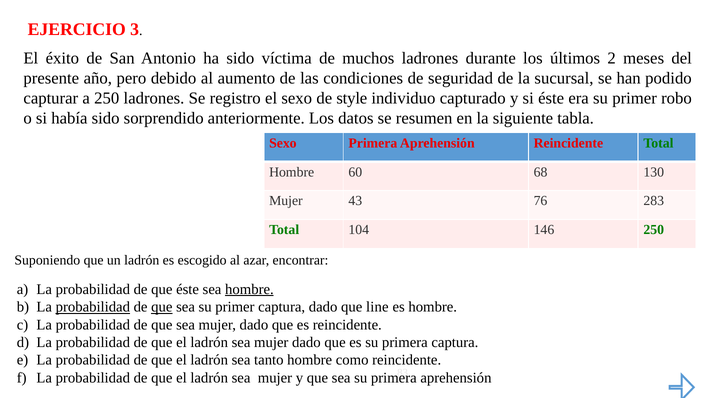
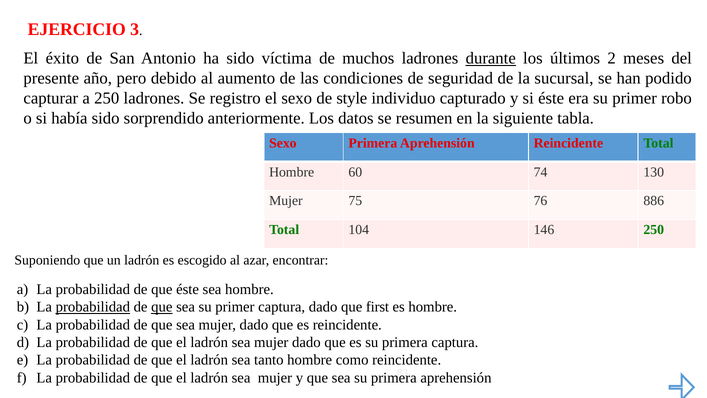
durante underline: none -> present (491, 58)
68: 68 -> 74 (541, 172)
43: 43 -> 75 (355, 201)
283: 283 -> 886 (654, 201)
hombre underline: present -> none (249, 289)
line: line -> first (377, 307)
